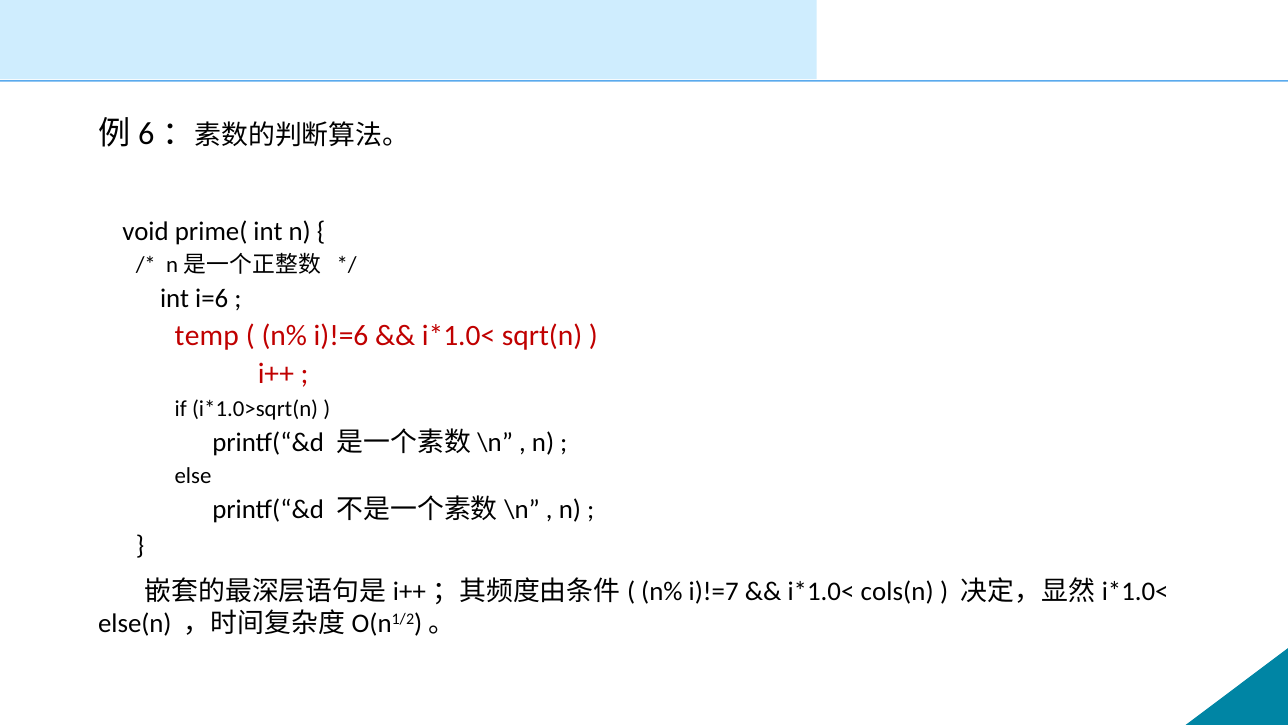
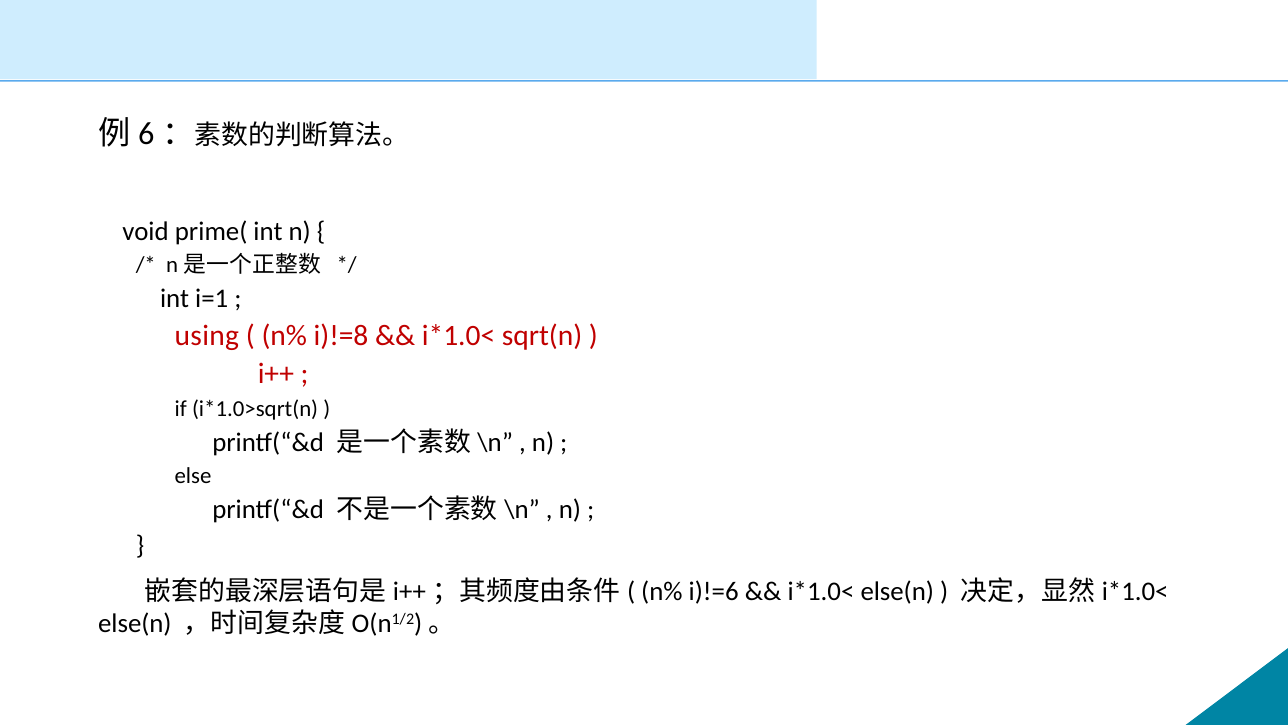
i=6: i=6 -> i=1 (212, 298)
temp: temp -> using (207, 335)
i)!=6: i)!=6 -> i)!=8 (341, 335)
i)!=7: i)!=7 -> i)!=6 (714, 591)
cols(n: cols(n -> else(n (897, 591)
